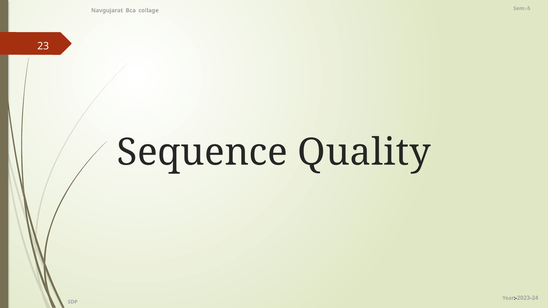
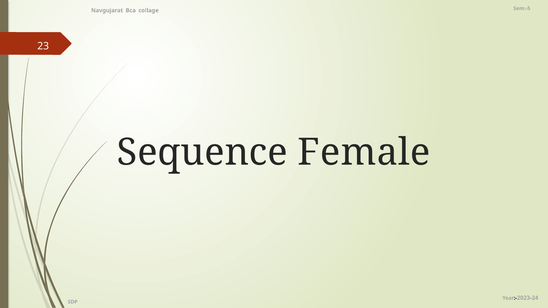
Quality: Quality -> Female (364, 153)
